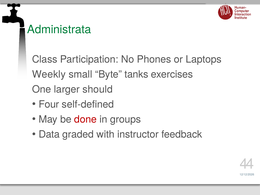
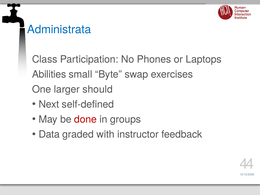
Administrata colour: green -> blue (59, 30)
Weekly: Weekly -> Abilities (49, 74)
tanks: tanks -> swap (136, 74)
Four: Four -> Next (49, 104)
